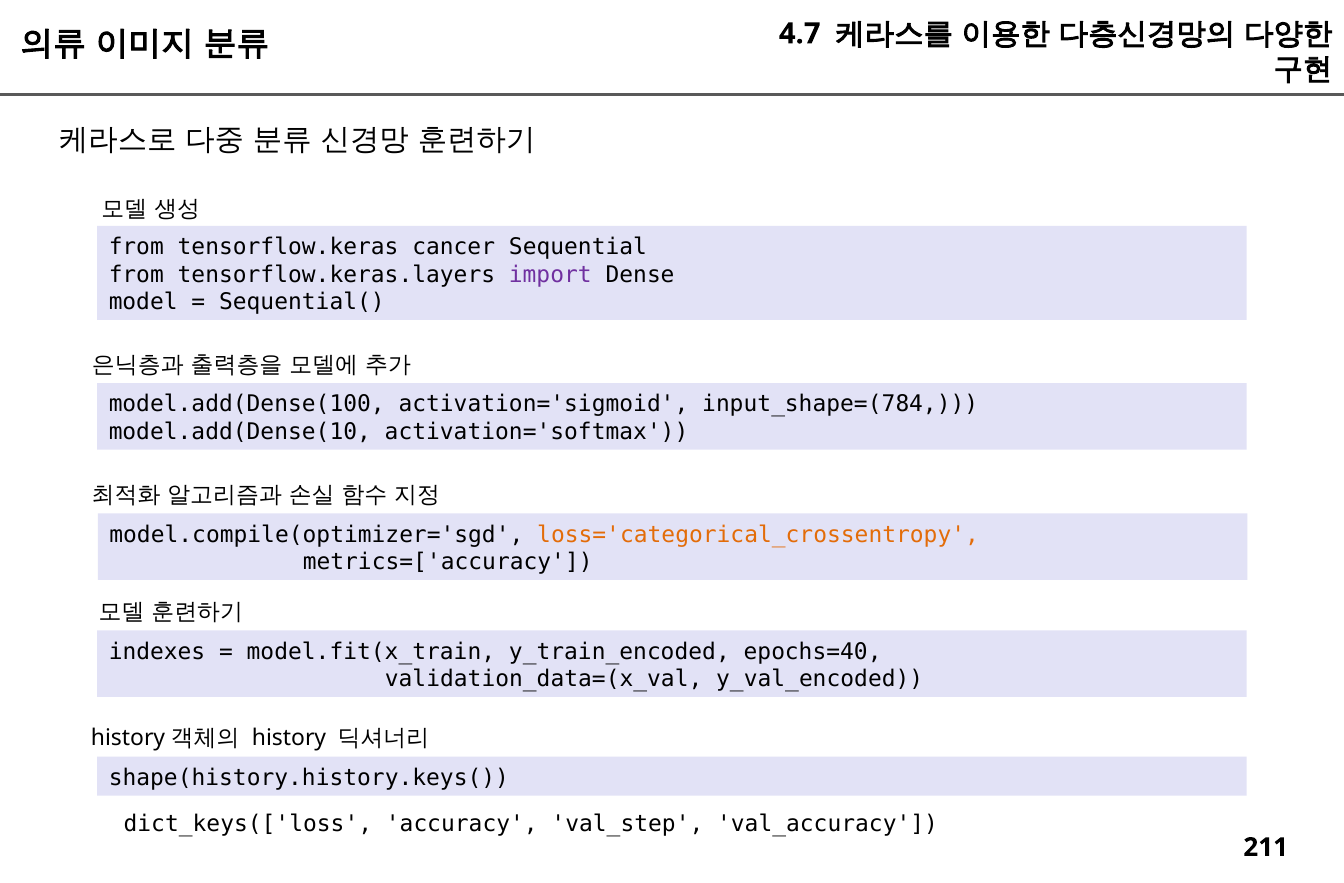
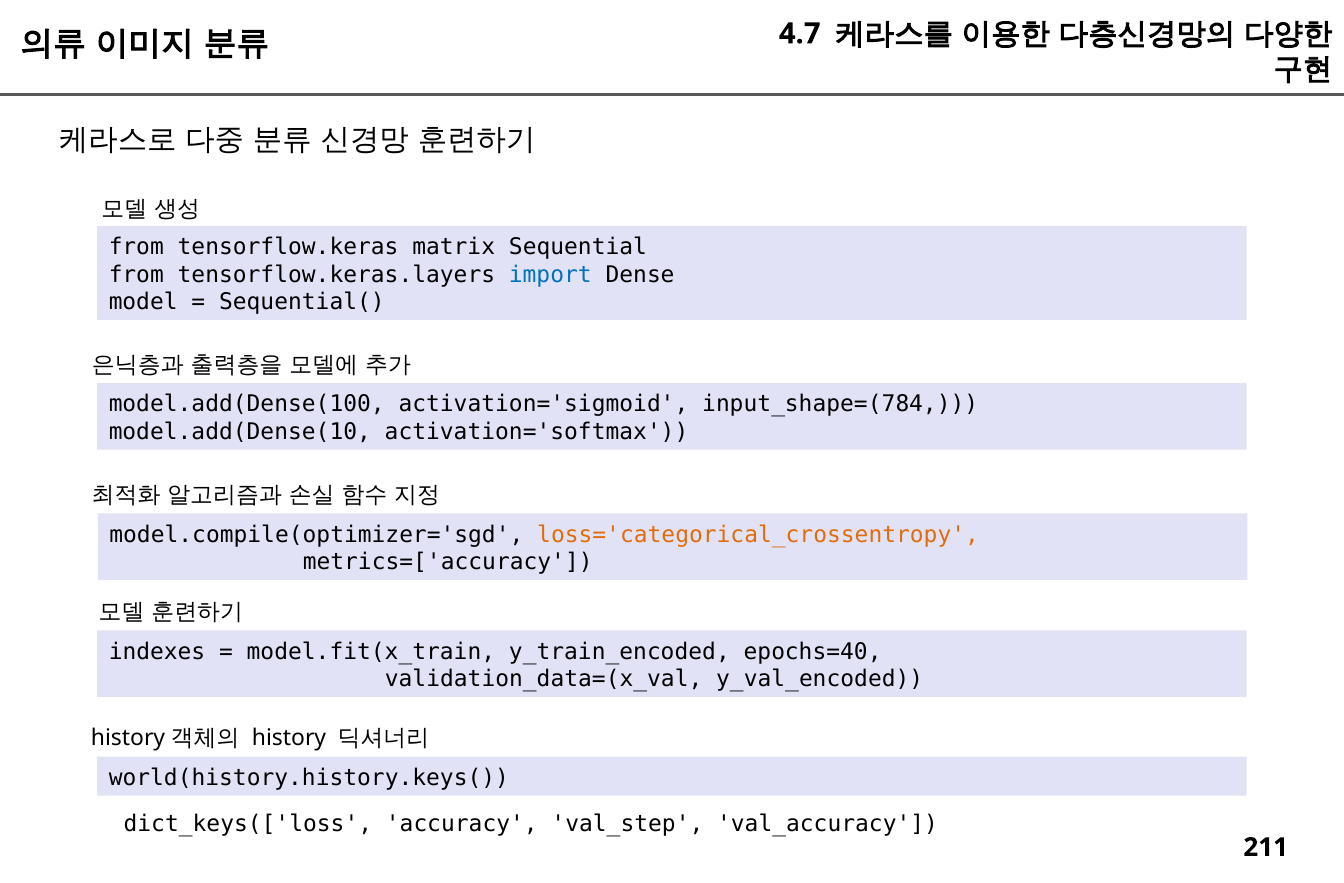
cancer: cancer -> matrix (454, 247)
import colour: purple -> blue (550, 274)
shape(history.history.keys(: shape(history.history.keys( -> world(history.history.keys( (309, 778)
